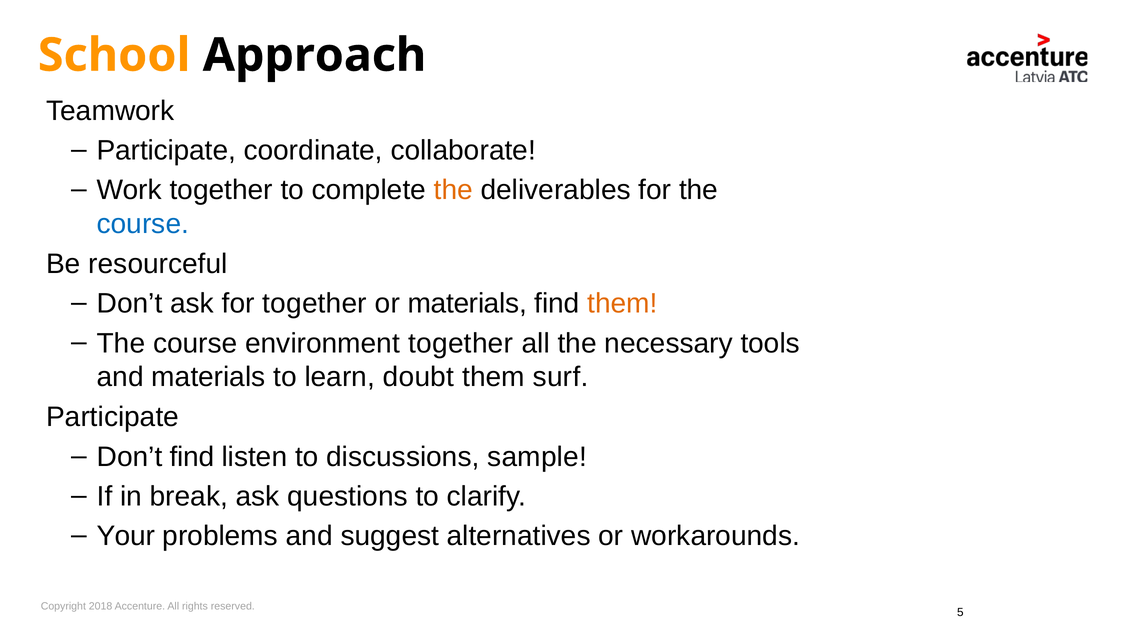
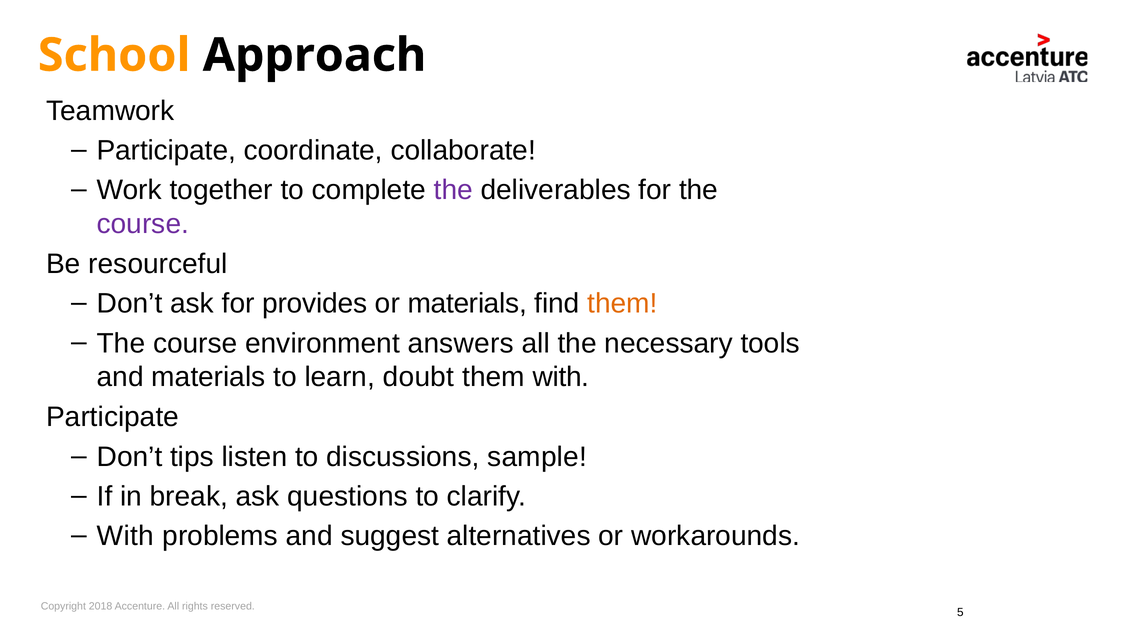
the colour: orange -> purple (453, 190)
course colour: blue -> purple (143, 224)
for together: together -> provides (315, 304)
environment together: together -> answers (461, 343)
them surf: surf -> with (561, 377)
Don’t find: find -> tips (192, 457)
Your: Your -> With (126, 536)
